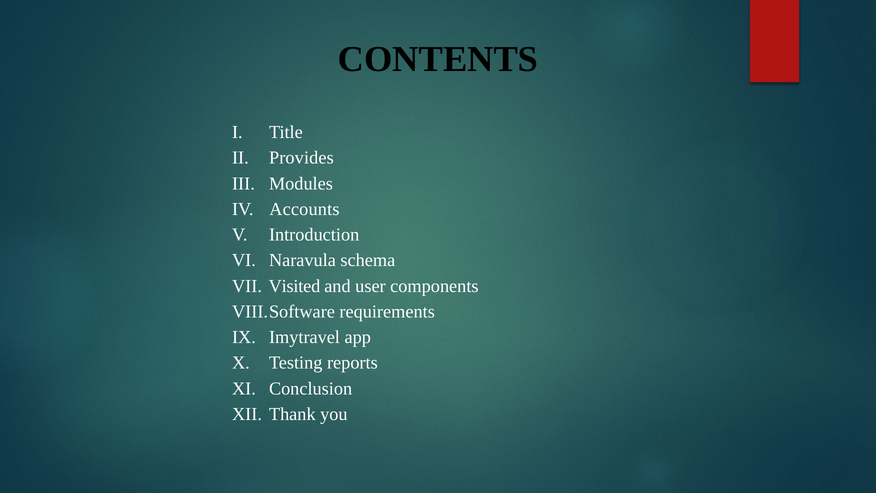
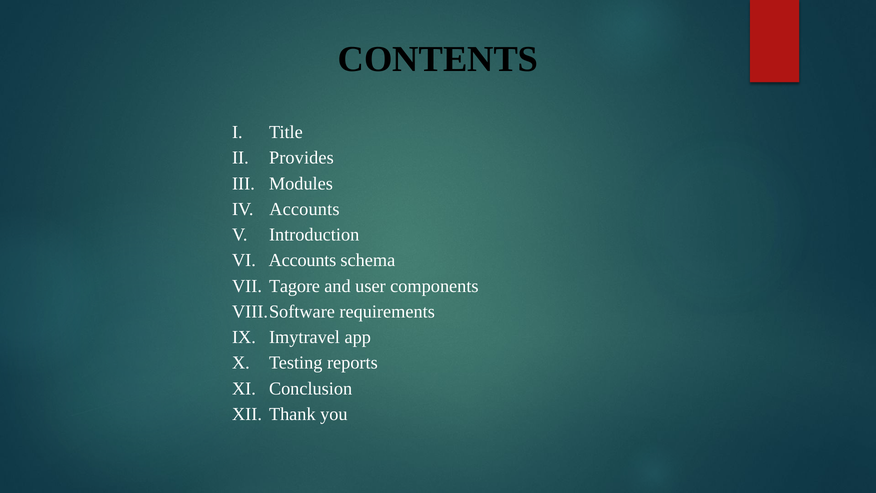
Naravula: Naravula -> Accounts (303, 260)
Visited: Visited -> Tagore (294, 286)
